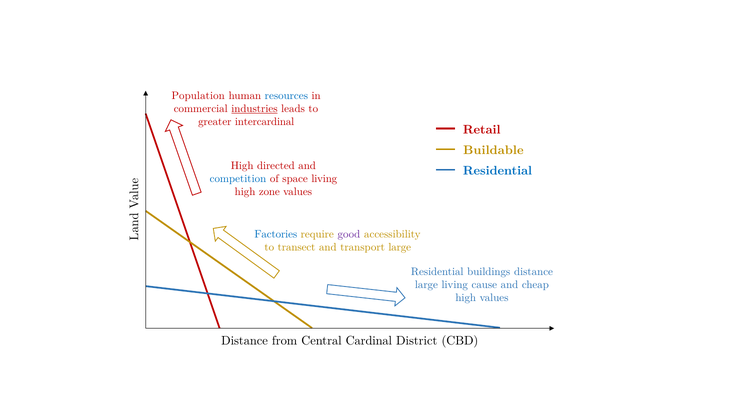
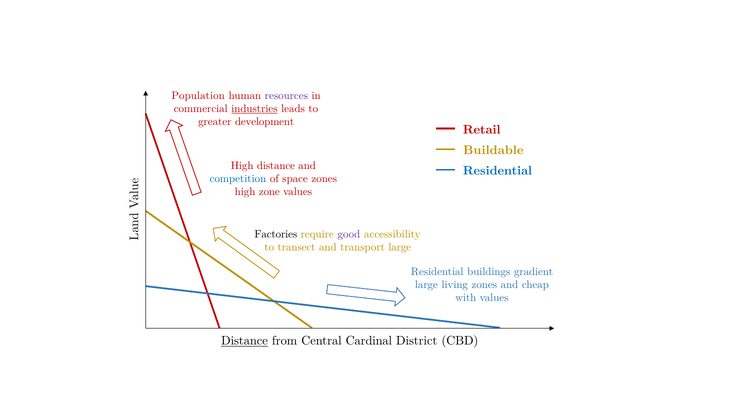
resources colour: blue -> purple (286, 96)
intercardinal: intercardinal -> development (265, 122)
High directed: directed -> distance (276, 166)
space living: living -> zones (324, 179)
Factories colour: blue -> black (276, 234)
buildings distance: distance -> gradient (534, 272)
living cause: cause -> zones (484, 285)
high: high -> with (466, 298)
Distance underline: none -> present (245, 341)
